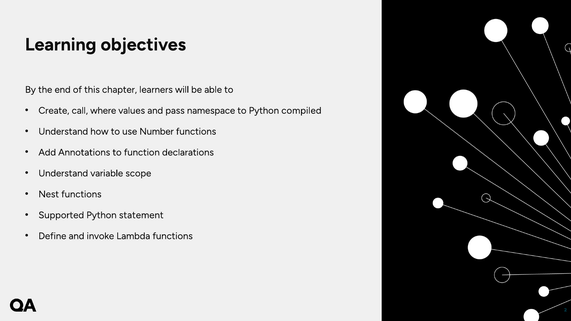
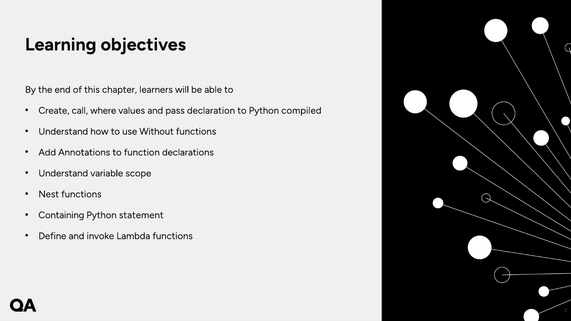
namespace: namespace -> declaration (211, 111)
Number: Number -> Without (157, 132)
Supported: Supported -> Containing (61, 215)
